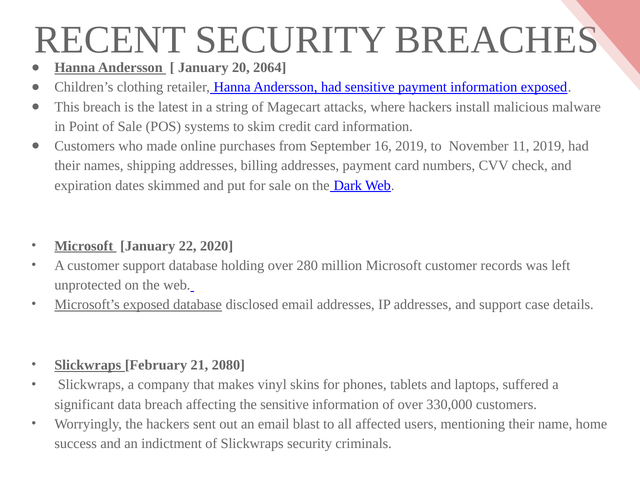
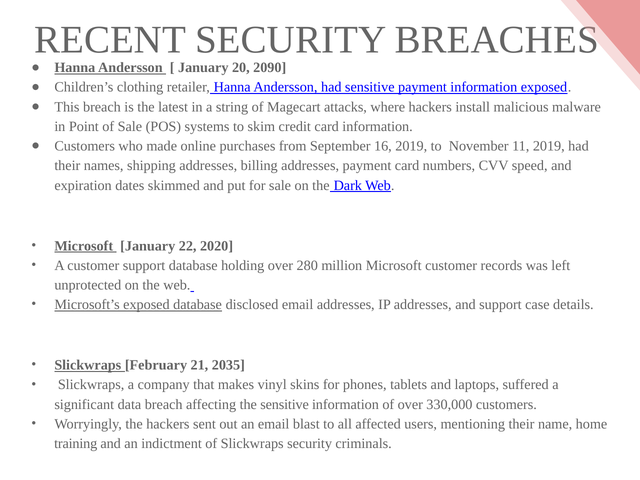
2064: 2064 -> 2090 (270, 68)
check: check -> speed (530, 166)
2080: 2080 -> 2035 (228, 365)
success: success -> training (76, 444)
